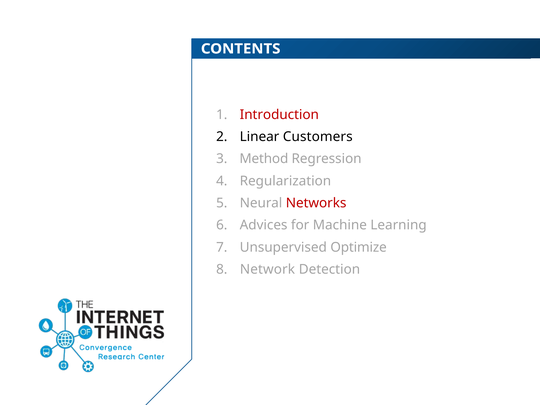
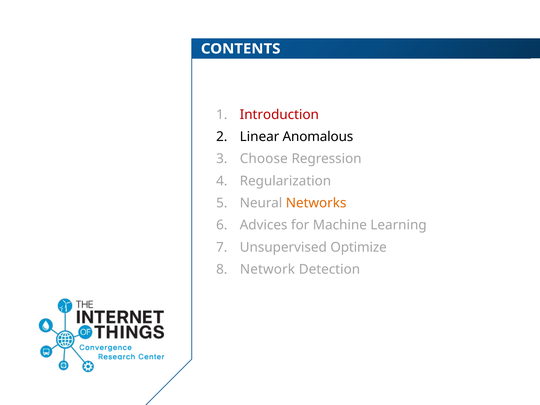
Customers: Customers -> Anomalous (318, 137)
Method: Method -> Choose (264, 159)
Networks colour: red -> orange (316, 203)
